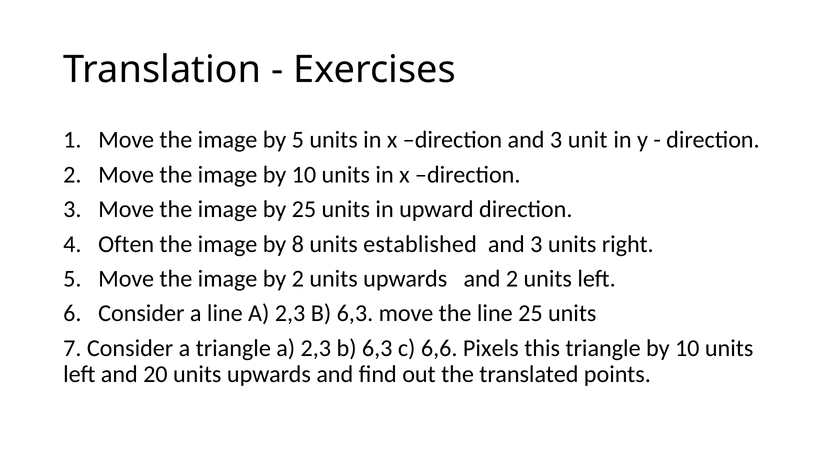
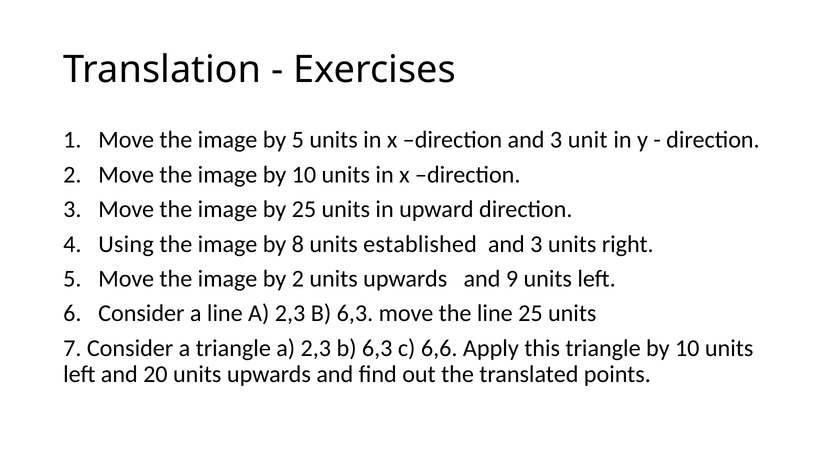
Often: Often -> Using (126, 244)
and 2: 2 -> 9 (512, 279)
Pixels: Pixels -> Apply (491, 348)
